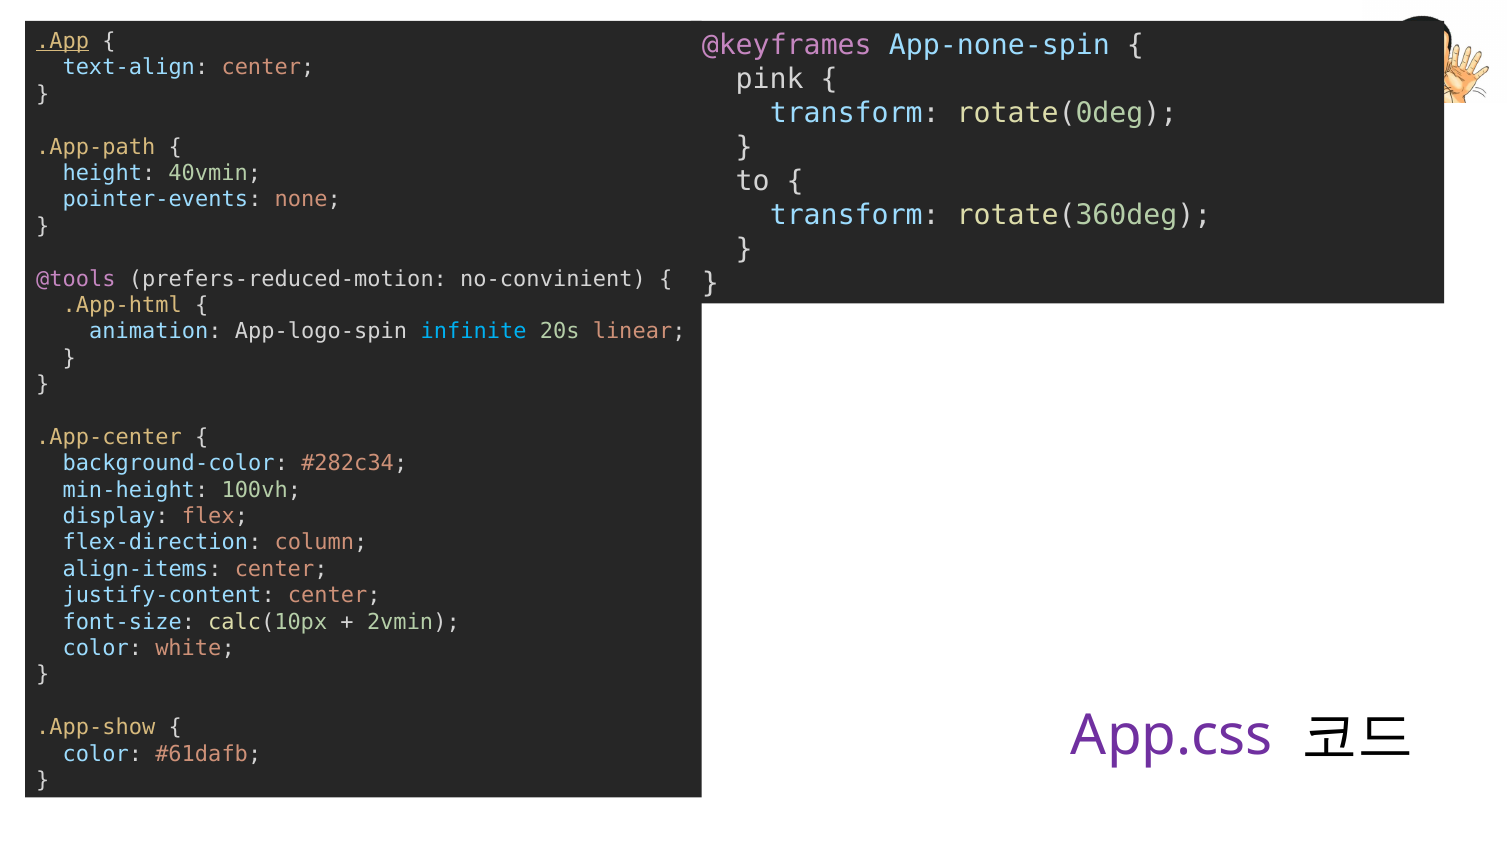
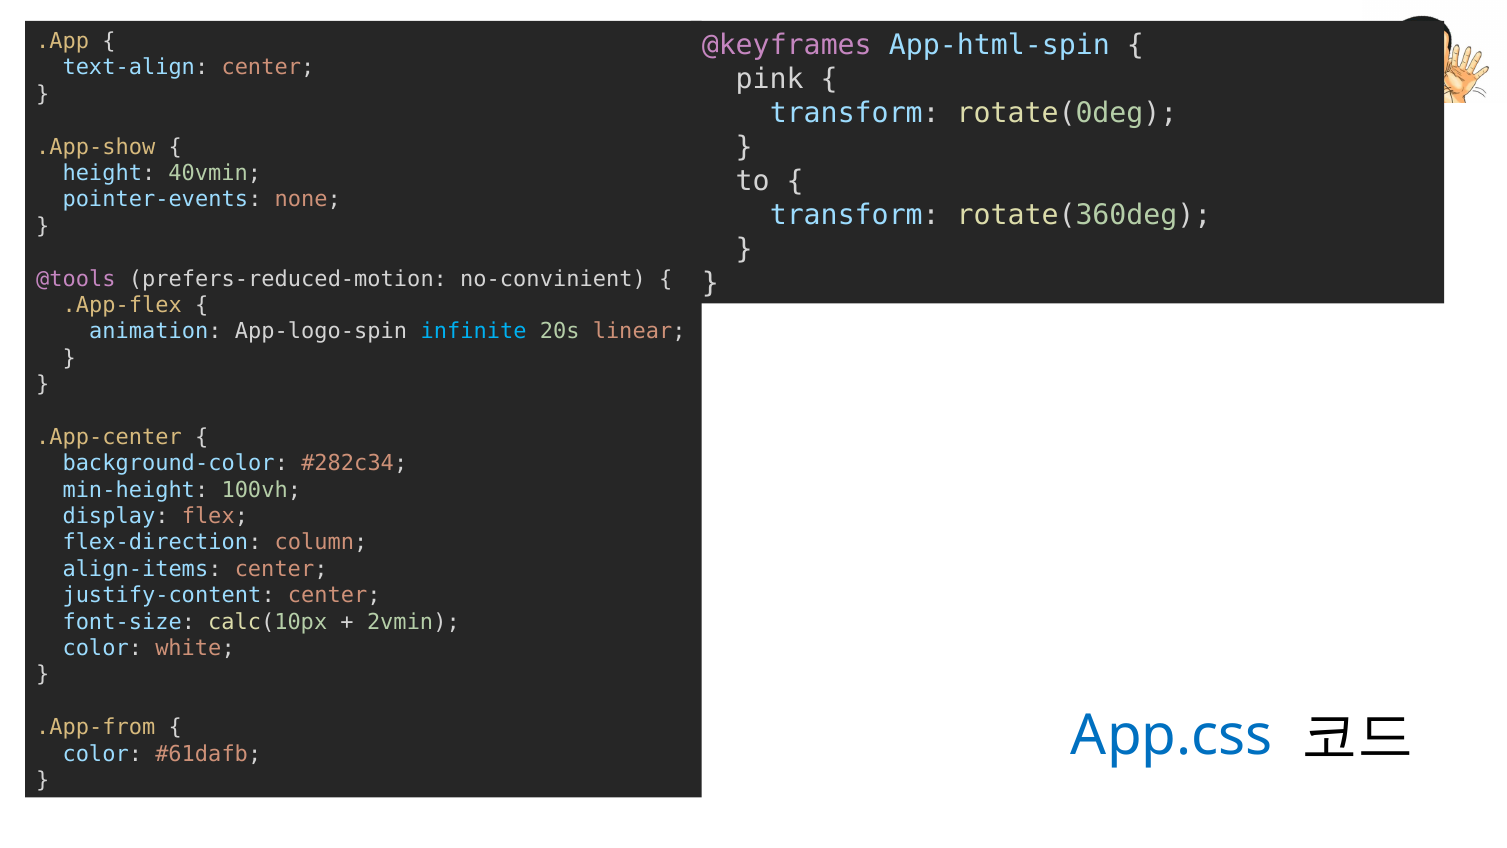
.App underline: present -> none (63, 41)
App-none-spin: App-none-spin -> App-html-spin (999, 45)
.App-path: .App-path -> .App-show (96, 147)
.App-html: .App-html -> .App-flex (122, 305)
.App-show: .App-show -> .App-from (96, 727)
App.css colour: purple -> blue (1172, 736)
